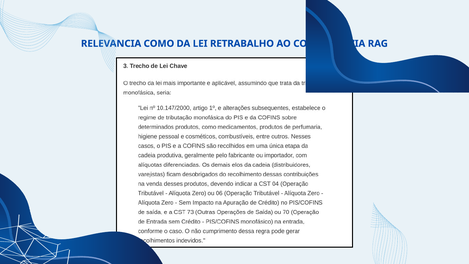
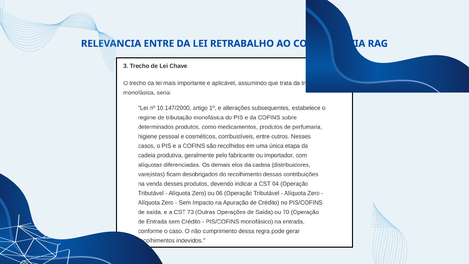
COMO: COMO -> ENTRE (159, 44)
